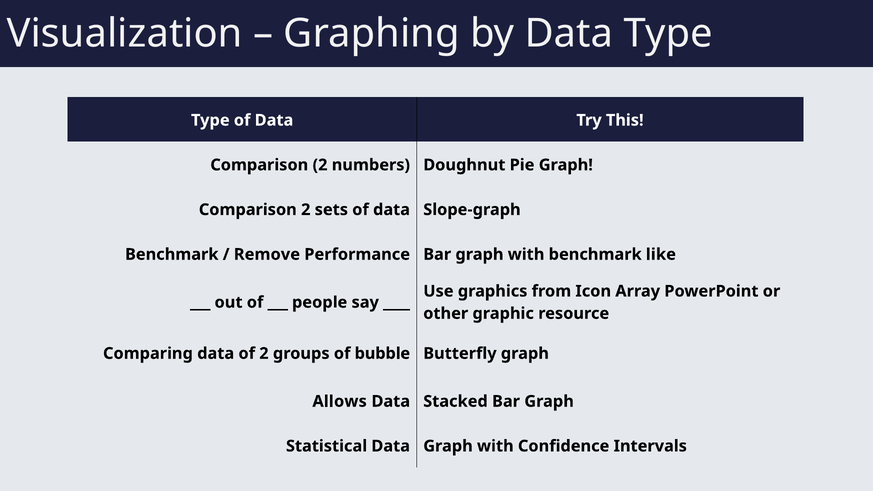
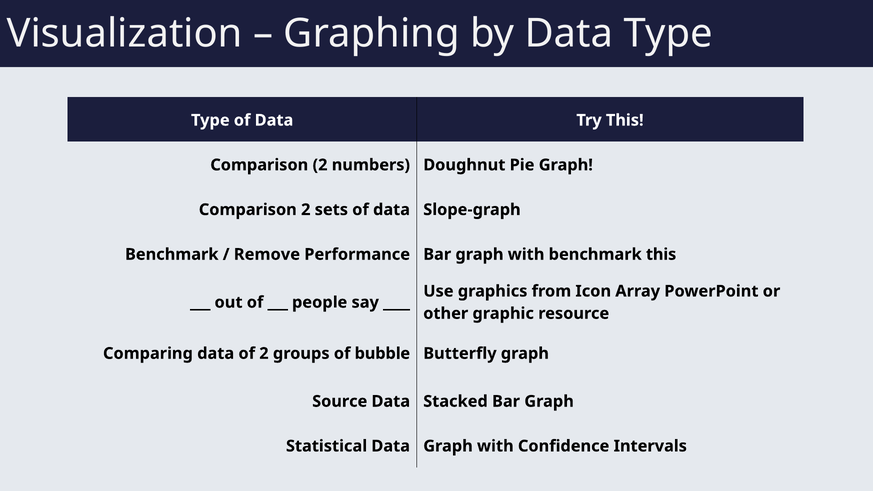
benchmark like: like -> this (661, 254)
Allows: Allows -> Source (340, 401)
